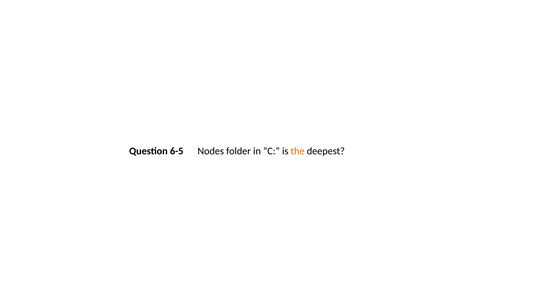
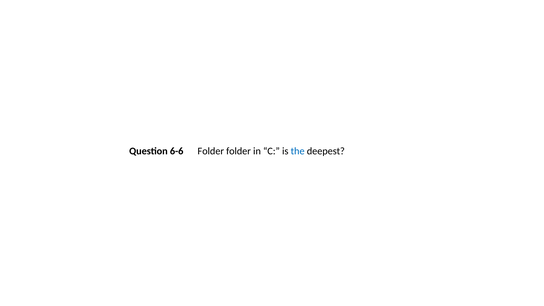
6-5: 6-5 -> 6-6 (177, 151)
Nodes: Nodes -> Folder (211, 151)
the colour: orange -> blue (298, 151)
